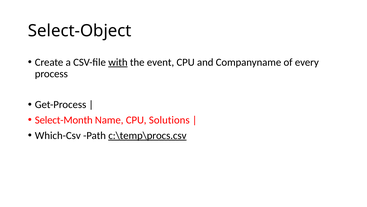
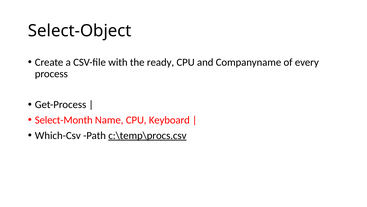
with underline: present -> none (118, 62)
event: event -> ready (161, 62)
Solutions: Solutions -> Keyboard (169, 120)
